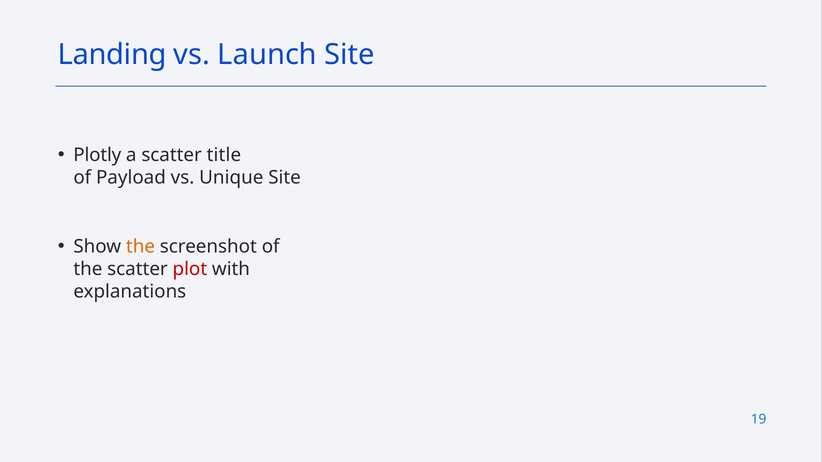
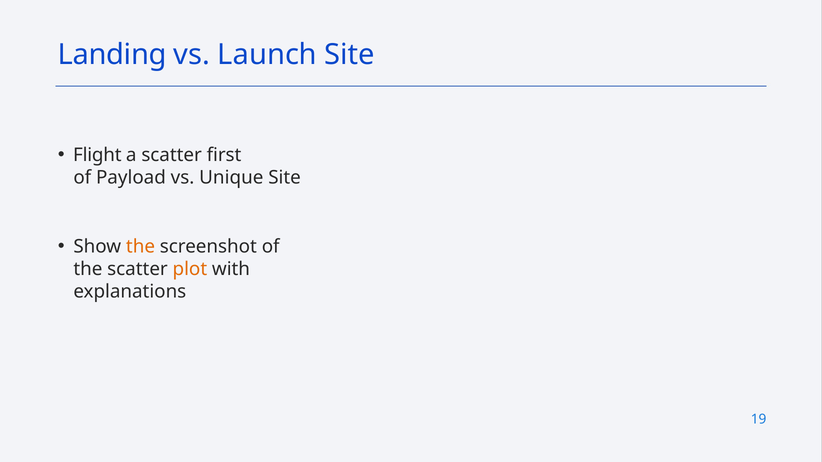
Plotly: Plotly -> Flight (97, 155)
title: title -> first (224, 155)
plot colour: red -> orange (190, 269)
